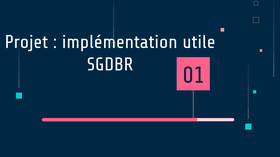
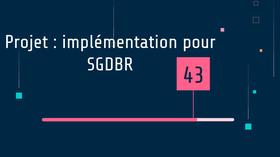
utile: utile -> pour (199, 42)
01: 01 -> 43 (194, 75)
